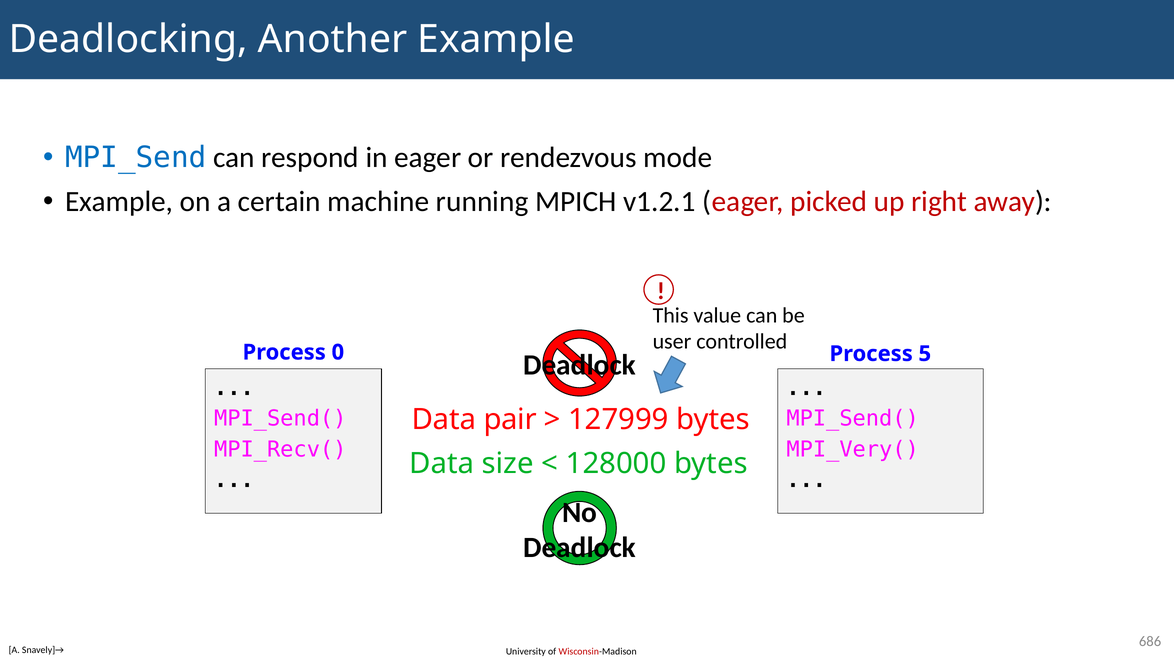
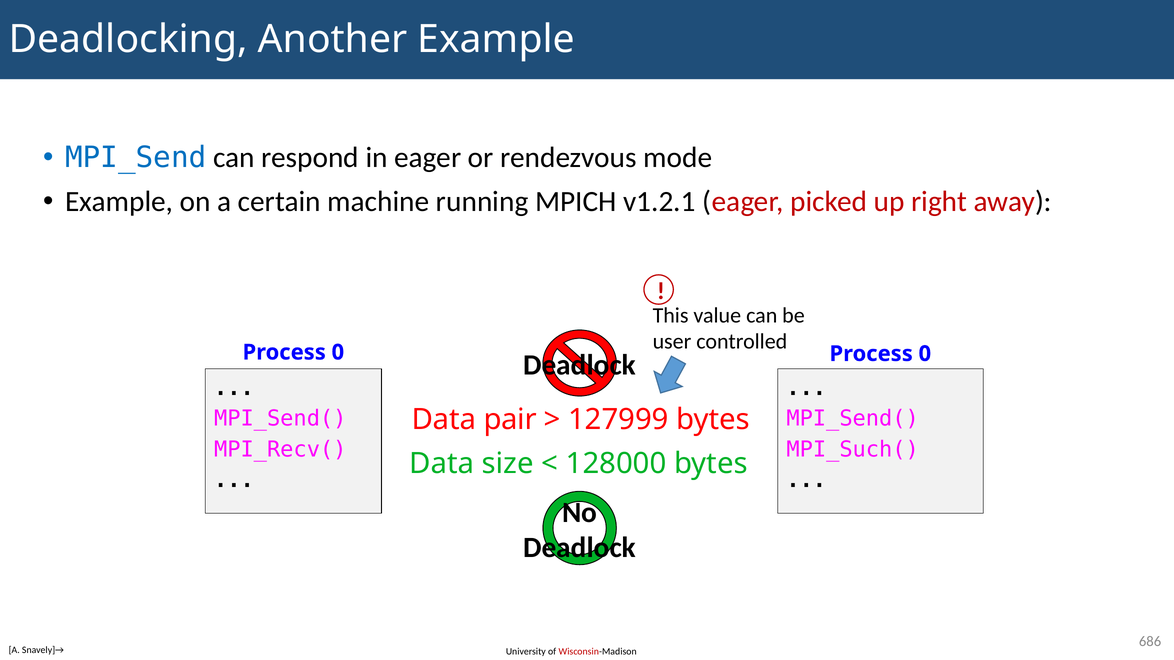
0 Process 5: 5 -> 0 (925, 354)
MPI_Very(: MPI_Very( -> MPI_Such( (853, 450)
